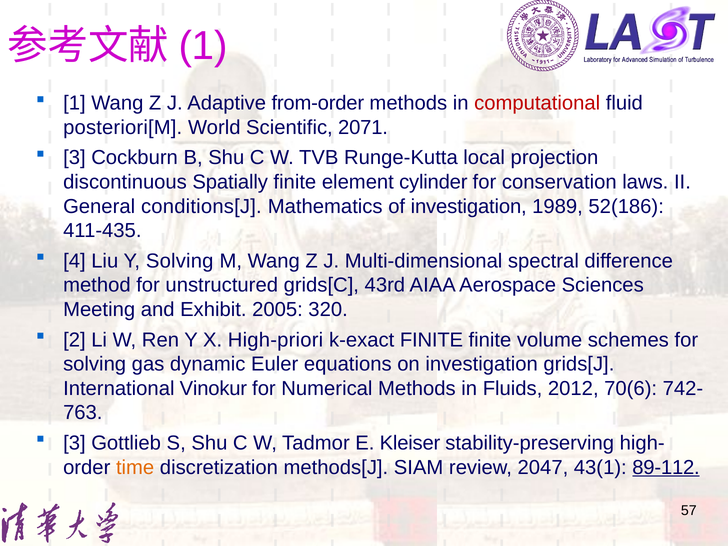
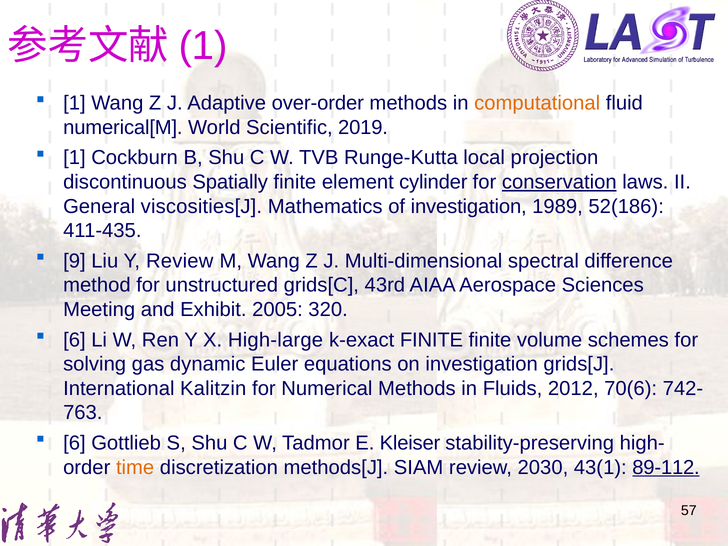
from-order: from-order -> over-order (318, 103)
computational colour: red -> orange (537, 103)
posteriori[M: posteriori[M -> numerical[M (123, 127)
2071: 2071 -> 2019 (363, 127)
3: 3 -> 1 (74, 158)
conservation underline: none -> present (559, 182)
conditions[J: conditions[J -> viscosities[J (201, 206)
4: 4 -> 9 (74, 261)
Y Solving: Solving -> Review (180, 261)
2: 2 -> 6 (74, 340)
High‐priori: High‐priori -> High‐large (276, 340)
Vinokur: Vinokur -> Kalitzin (213, 388)
3: 3 -> 6 (74, 443)
2047: 2047 -> 2030 (543, 467)
